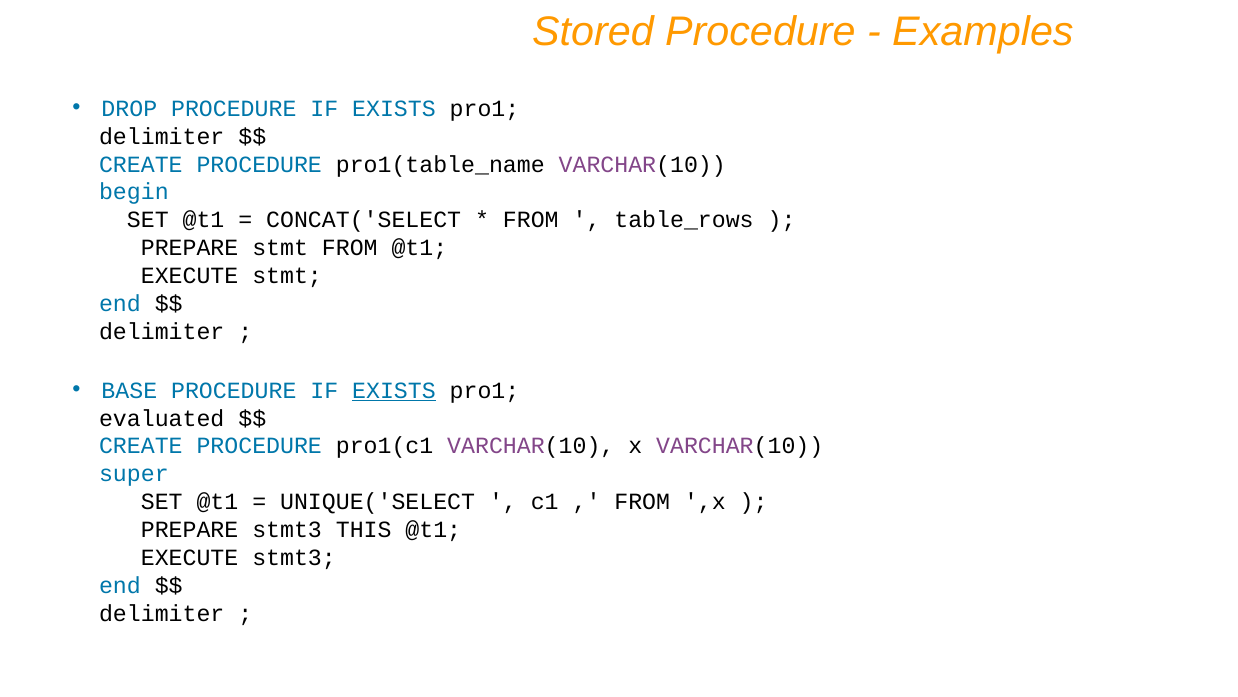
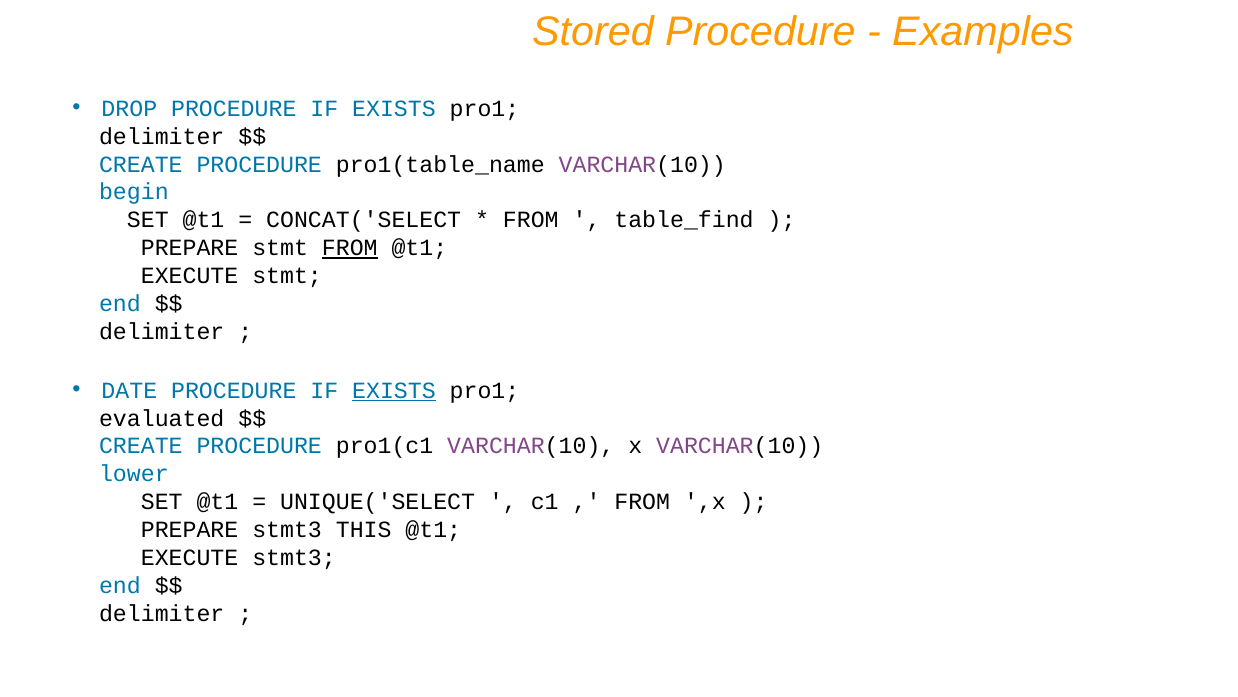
table_rows: table_rows -> table_find (684, 220)
FROM underline: none -> present (350, 248)
BASE: BASE -> DATE (129, 390)
super: super -> lower (134, 474)
